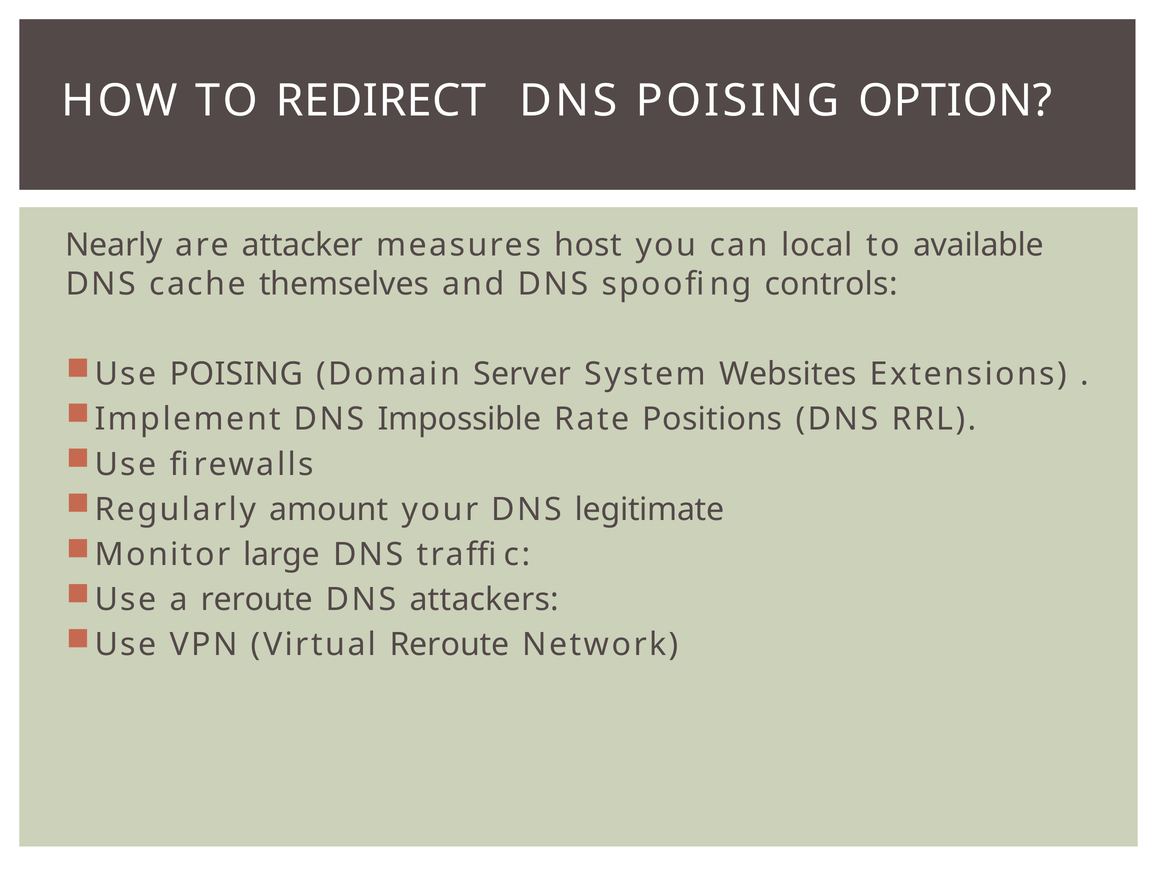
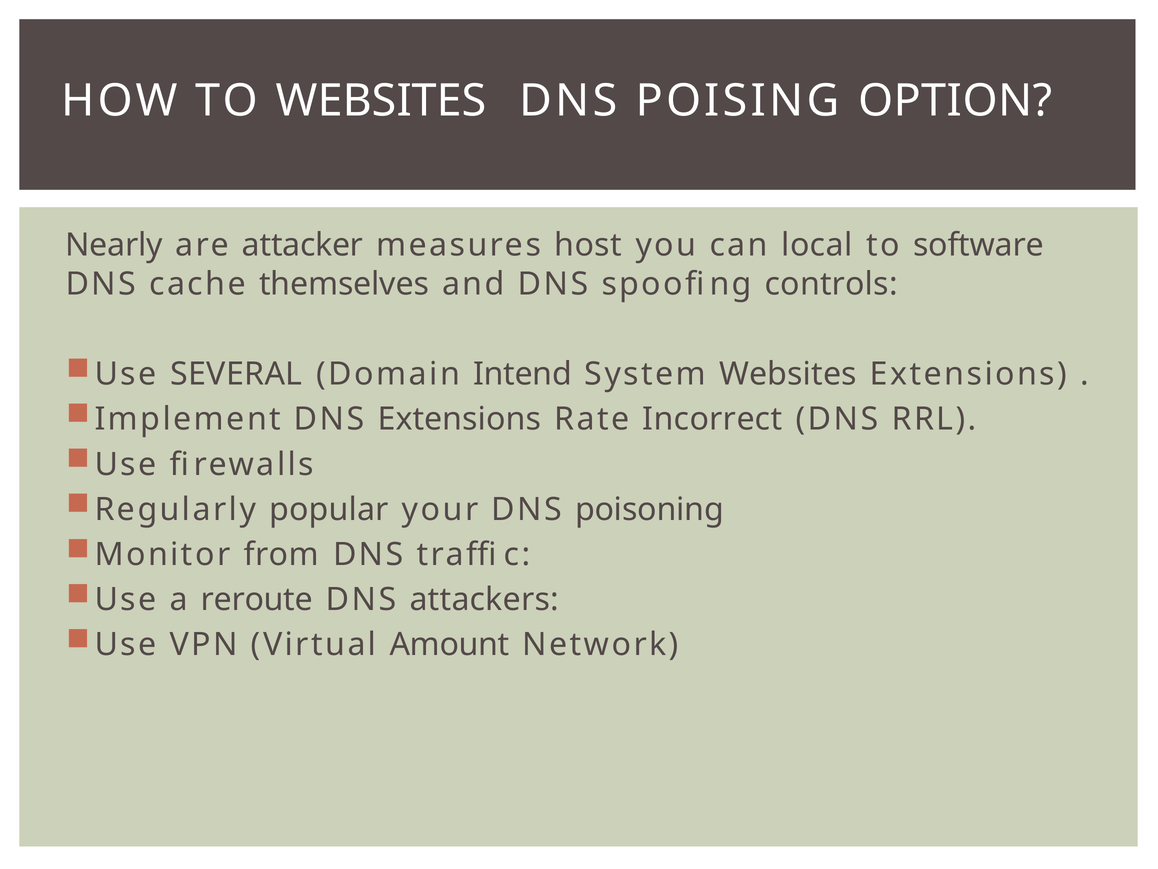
TO REDIRECT: REDIRECT -> WEBSITES (381, 101)
available: available -> software (978, 245)
Use POISING: POISING -> SEVERAL (236, 374)
Server: Server -> Intend (522, 374)
DNS Impossible: Impossible -> Extensions (459, 419)
Positions: Positions -> Incorrect (712, 419)
amount: amount -> popular (329, 509)
legitimate: legitimate -> poisoning (650, 509)
large: large -> from (281, 554)
Virtual Reroute: Reroute -> Amount (450, 644)
